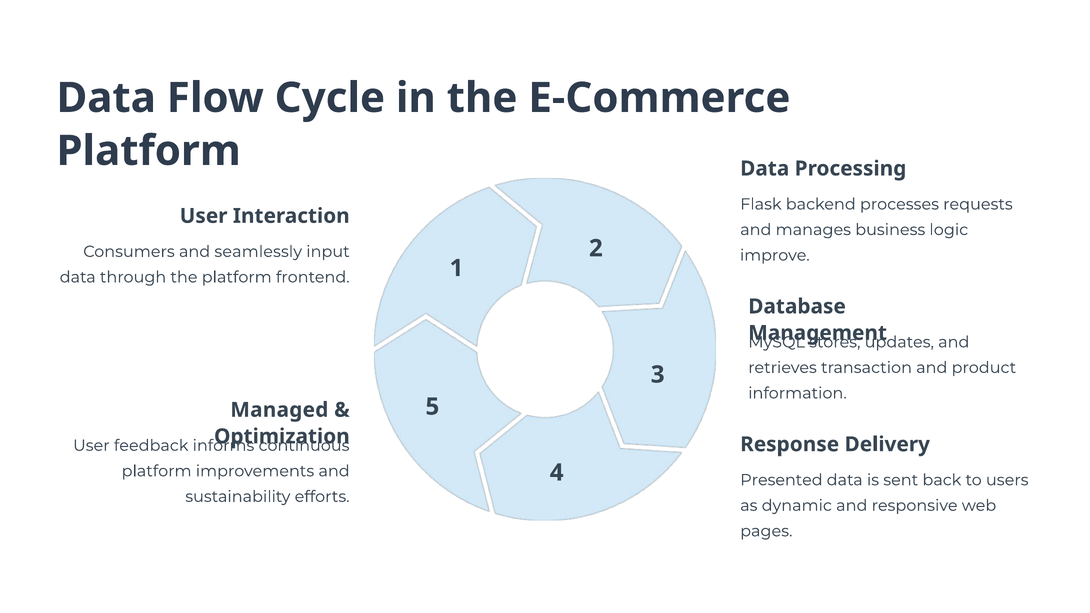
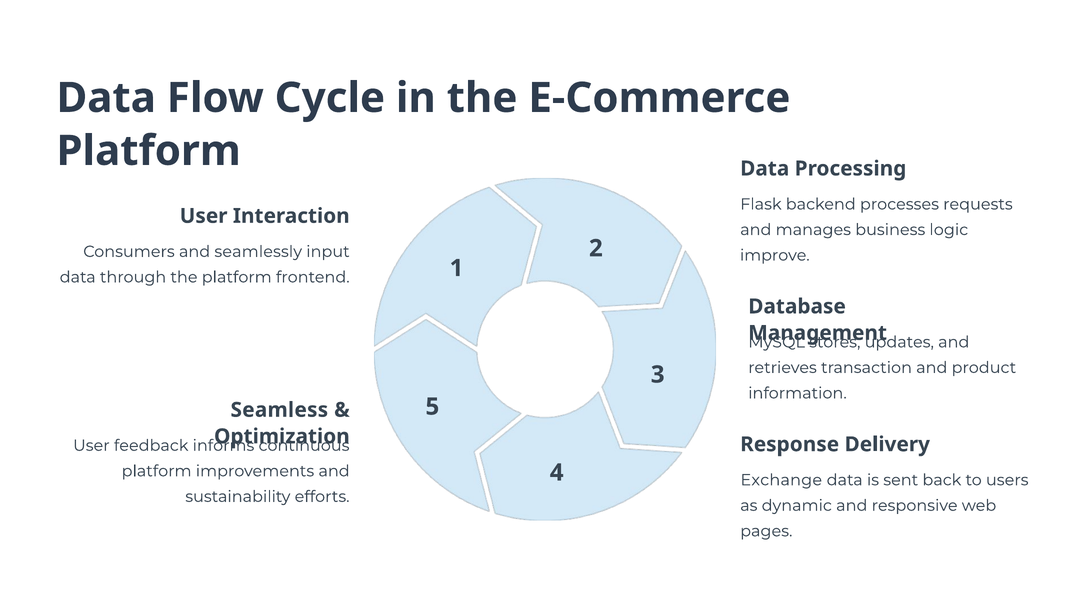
Managed: Managed -> Seamless (279, 410)
Presented: Presented -> Exchange (781, 480)
